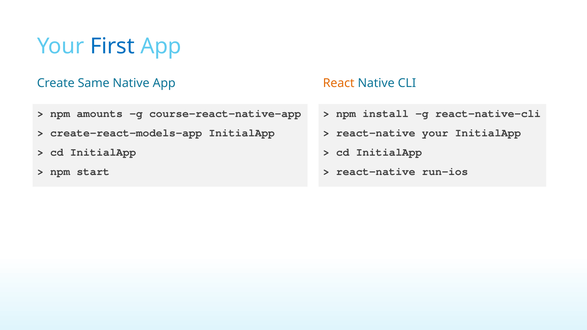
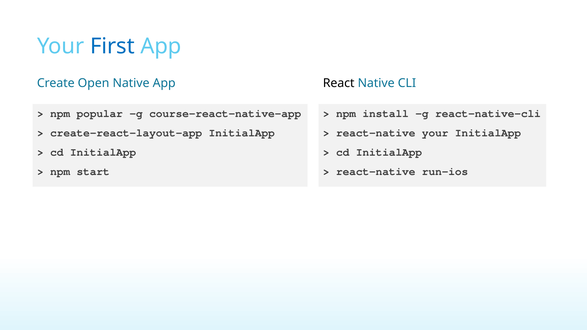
Same: Same -> Open (94, 83)
React colour: orange -> black (339, 83)
amounts: amounts -> popular (100, 114)
create-react-models-app: create-react-models-app -> create-react-layout-app (126, 133)
